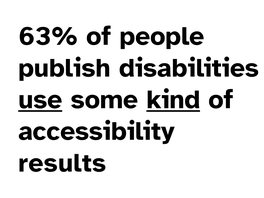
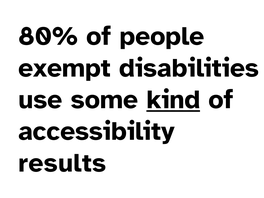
63%: 63% -> 80% (48, 36)
publish: publish -> exempt (64, 68)
use underline: present -> none (40, 100)
